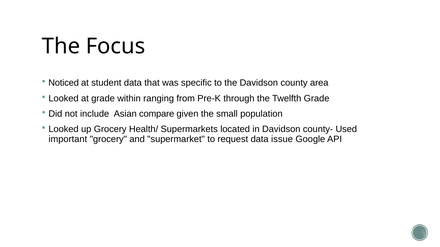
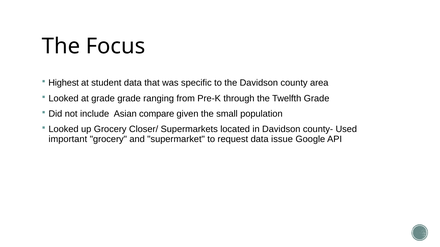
Noticed: Noticed -> Highest (64, 83)
grade within: within -> grade (129, 99)
Health/: Health/ -> Closer/ (144, 129)
